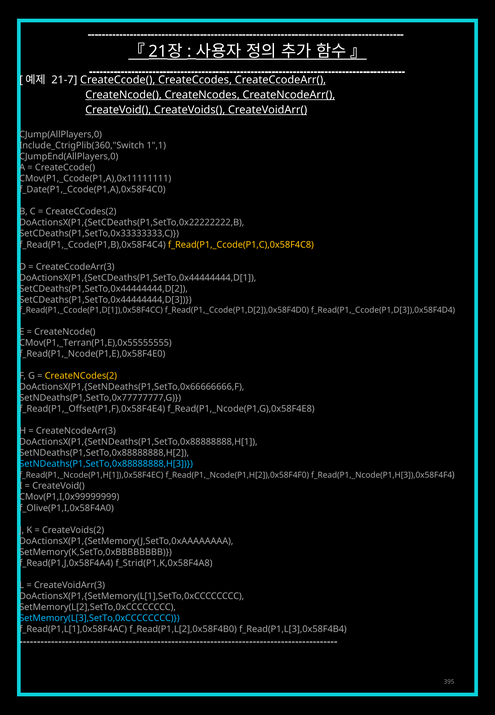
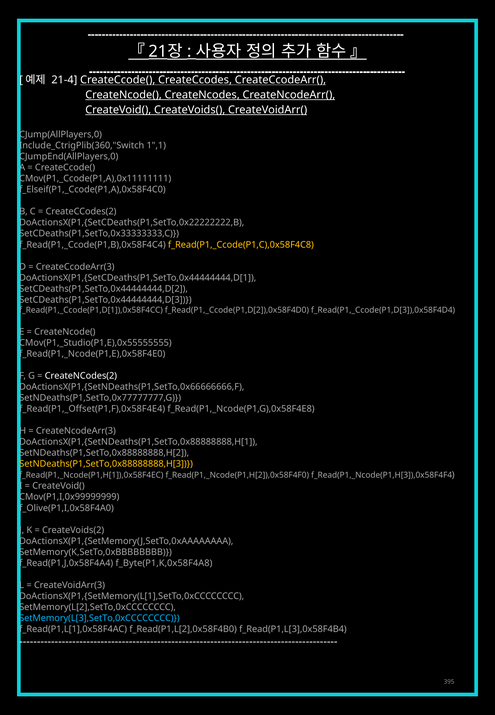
21-7: 21-7 -> 21-4 (64, 80)
f_Date(P1,_Ccode(P1,A),0x58F4C0: f_Date(P1,_Ccode(P1,A),0x58F4C0 -> f_Elseif(P1,_Ccode(P1,A),0x58F4C0 (92, 190)
CMov(P1,_Terran(P1,E),0x55555555: CMov(P1,_Terran(P1,E),0x55555555 -> CMov(P1,_Studio(P1,E),0x55555555 (95, 343)
CreateNCodes(2 colour: yellow -> white (81, 376)
SetNDeaths(P1,SetTo,0x88888888,H[3 colour: light blue -> yellow (106, 464)
f_Strid(P1,K,0x58F4A8: f_Strid(P1,K,0x58F4A8 -> f_Byte(P1,K,0x58F4A8 (164, 563)
